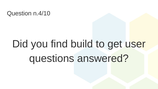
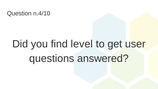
build: build -> level (82, 44)
